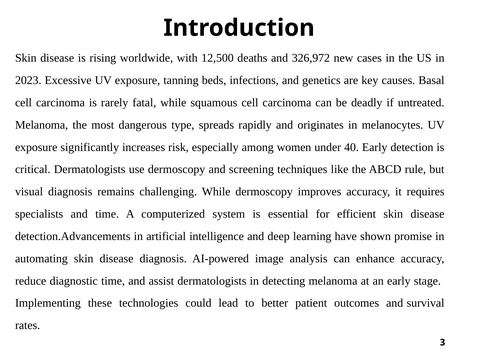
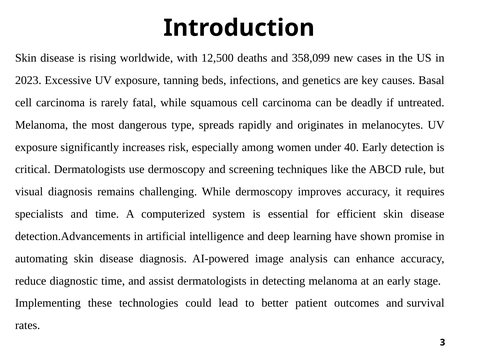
326,972: 326,972 -> 358,099 (311, 58)
